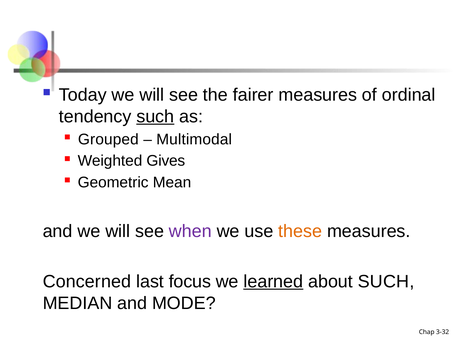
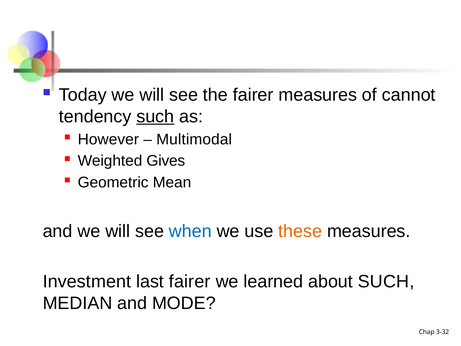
ordinal: ordinal -> cannot (409, 95)
Grouped: Grouped -> However (108, 139)
when colour: purple -> blue (190, 231)
Concerned: Concerned -> Investment (87, 281)
last focus: focus -> fairer (190, 281)
learned underline: present -> none (273, 281)
